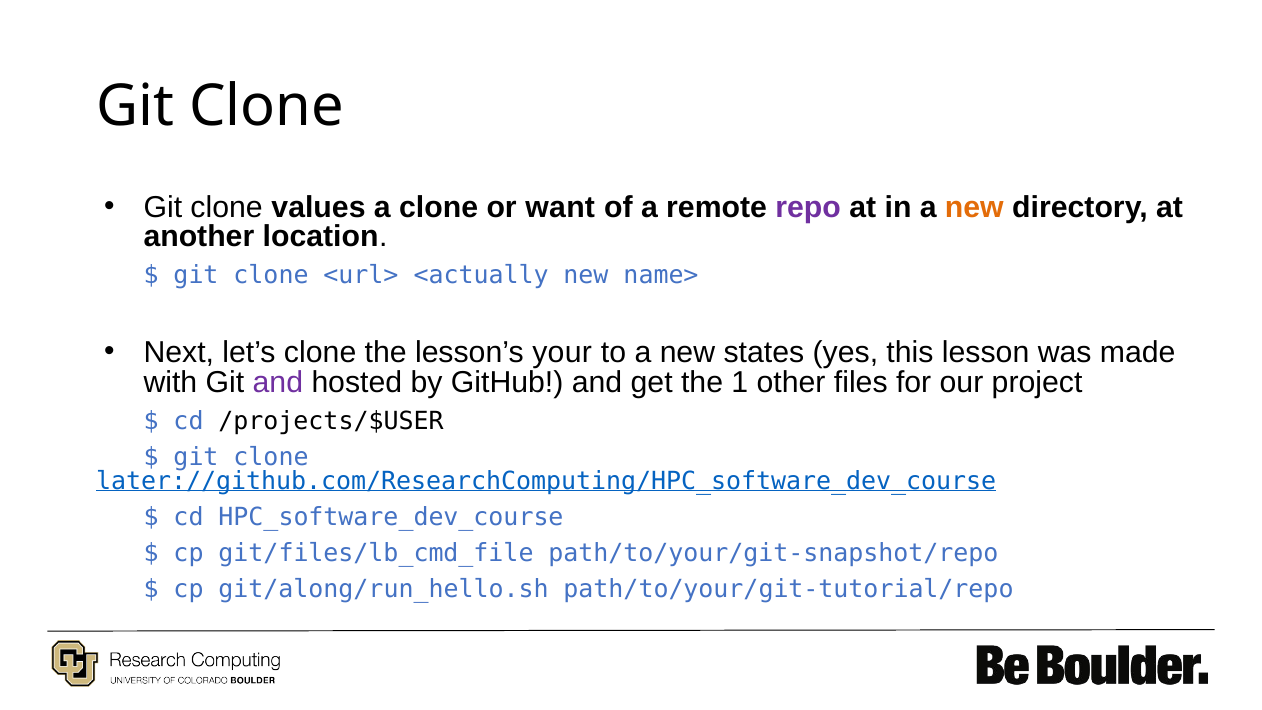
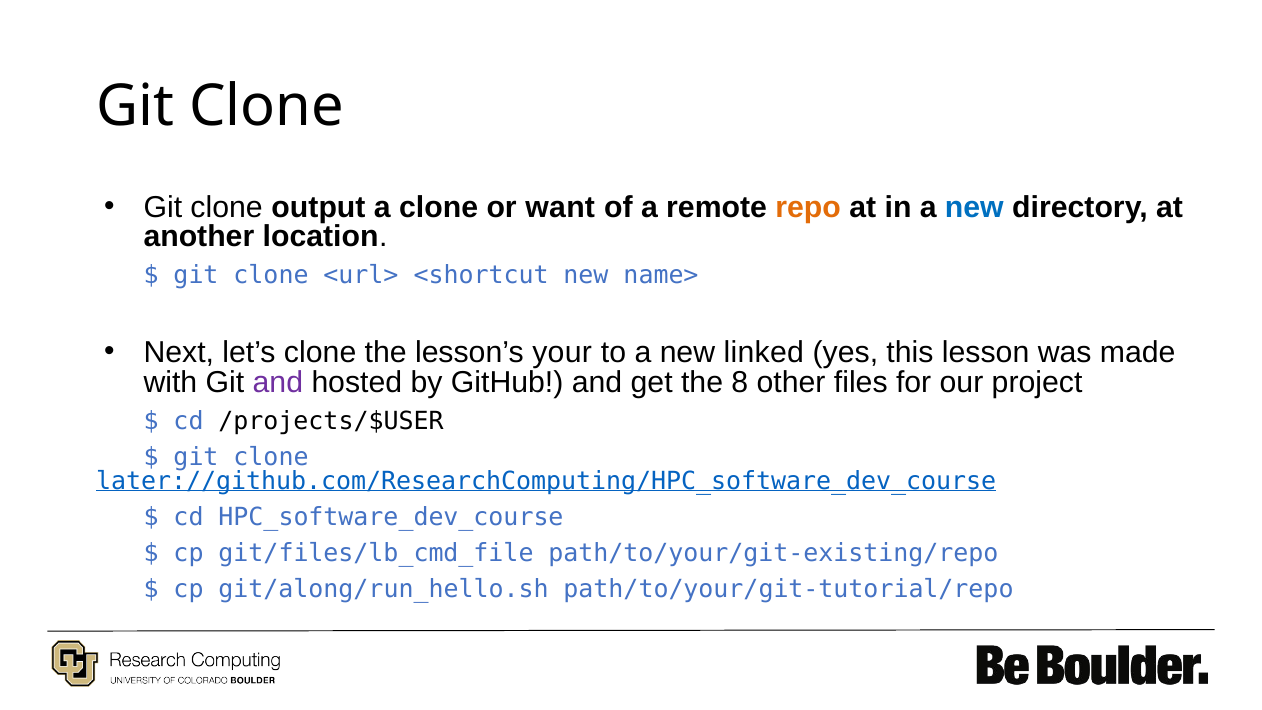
values: values -> output (318, 207)
repo colour: purple -> orange (808, 207)
new colour: orange -> blue (974, 207)
<actually: <actually -> <shortcut (481, 275)
states: states -> linked (764, 353)
1: 1 -> 8 (740, 382)
path/to/your/git-snapshot/repo: path/to/your/git-snapshot/repo -> path/to/your/git-existing/repo (773, 553)
